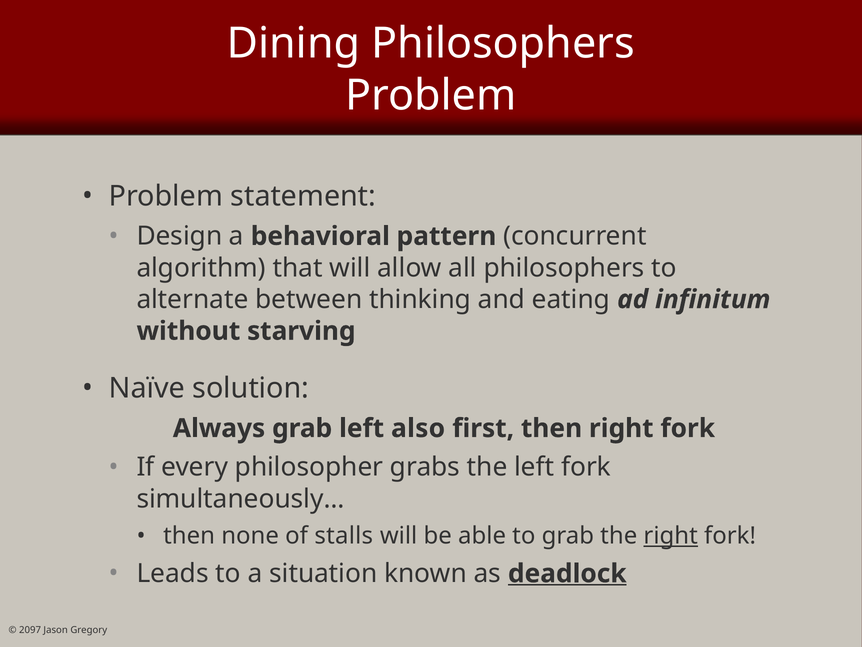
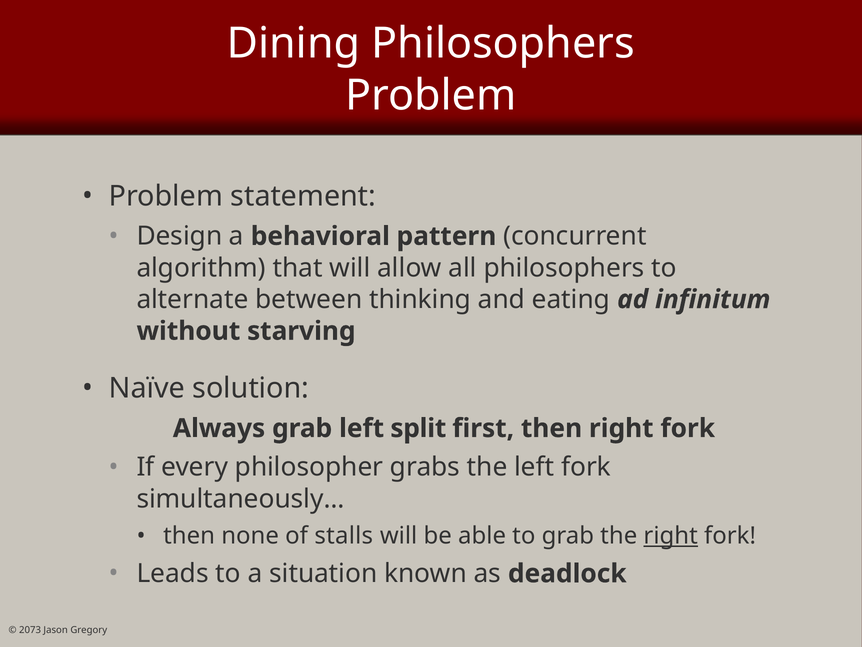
also: also -> split (418, 428)
deadlock underline: present -> none (567, 573)
2097: 2097 -> 2073 (30, 630)
